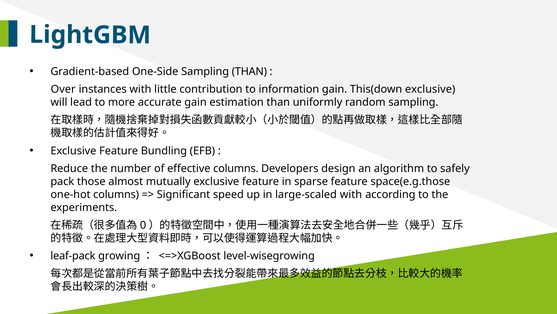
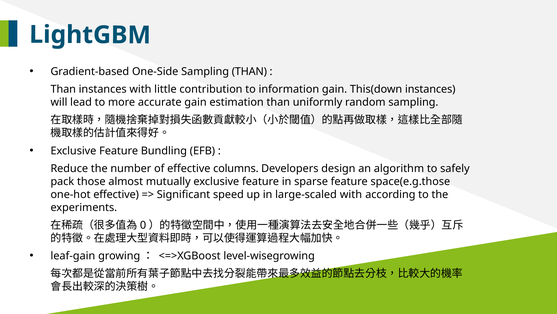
Over: Over -> Than (63, 89)
This(down exclusive: exclusive -> instances (430, 89)
one-hot columns: columns -> effective (116, 194)
leaf-pack: leaf-pack -> leaf-gain (73, 255)
